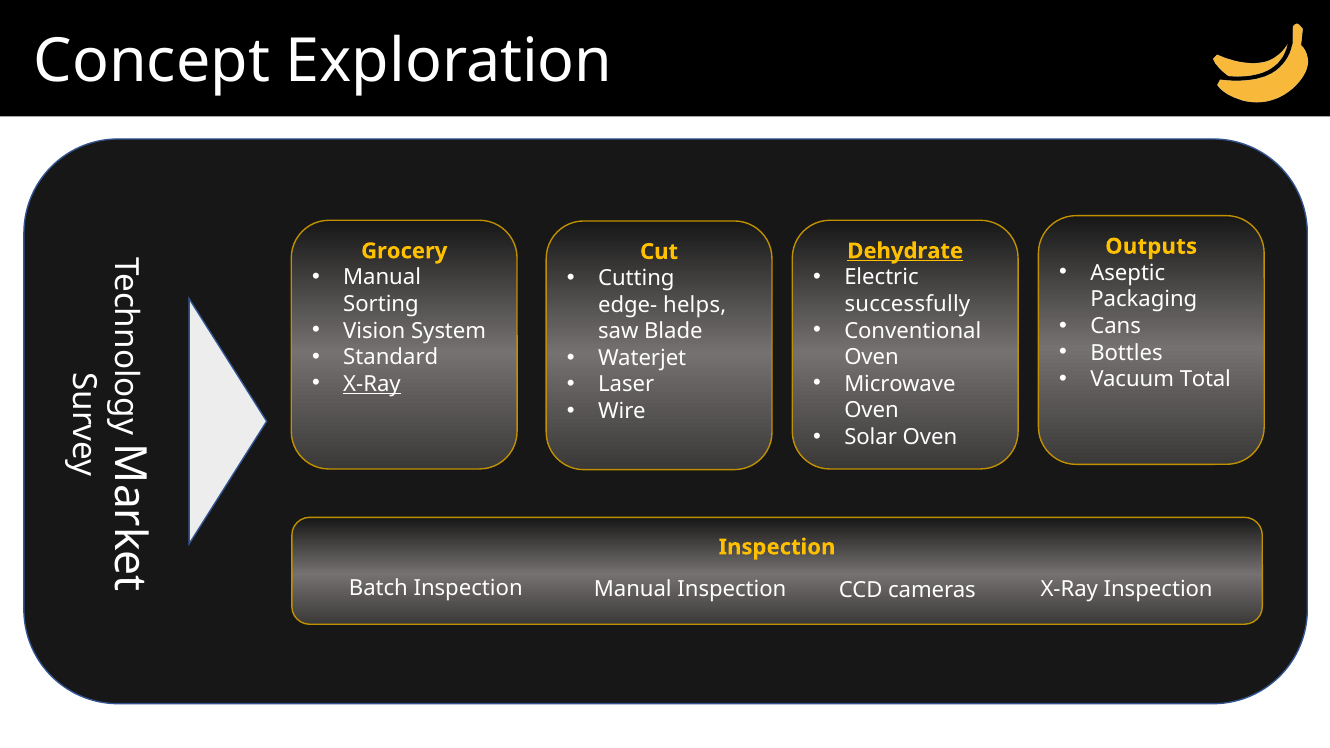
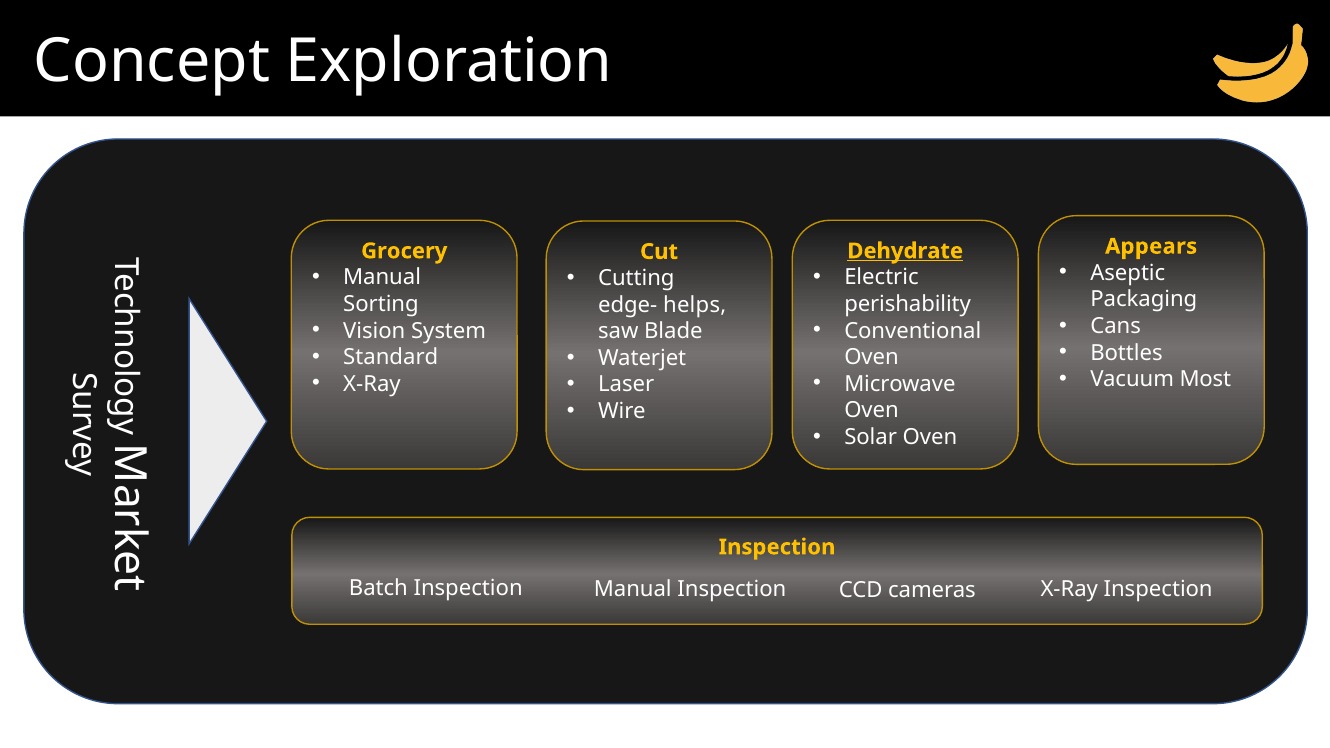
Outputs: Outputs -> Appears (1151, 246)
successfully: successfully -> perishability (908, 304)
Total: Total -> Most (1205, 379)
X-Ray underline: present -> none (372, 384)
